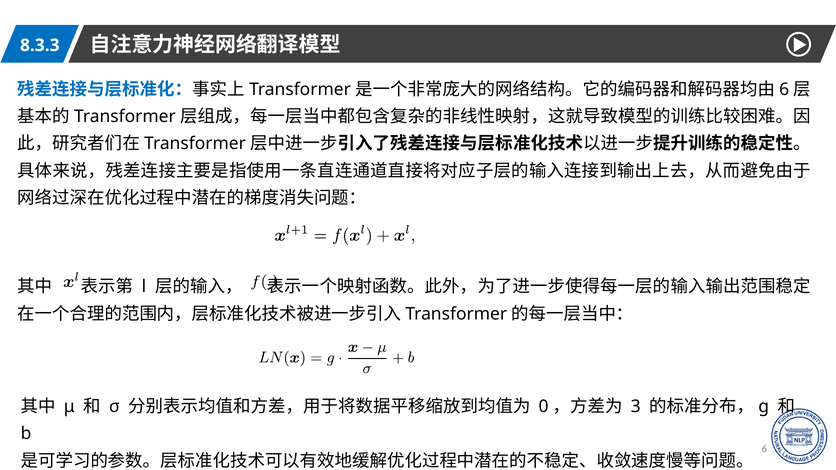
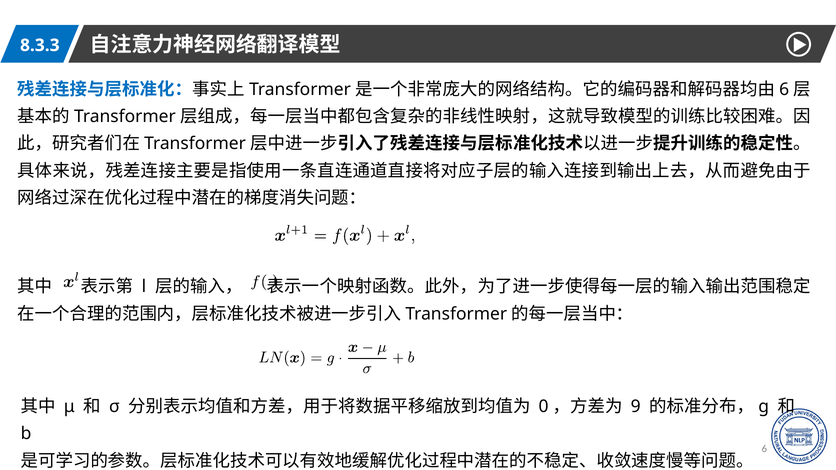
3: 3 -> 9 (636, 407)
